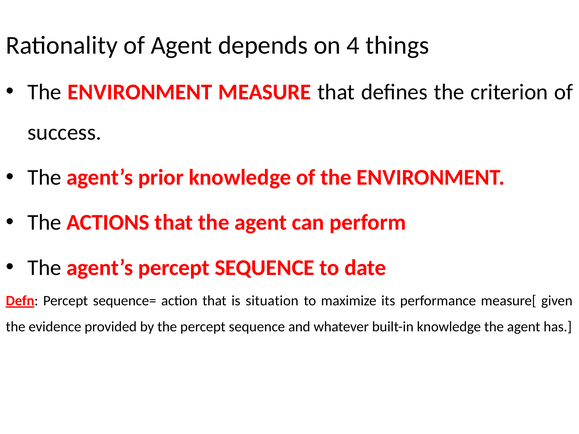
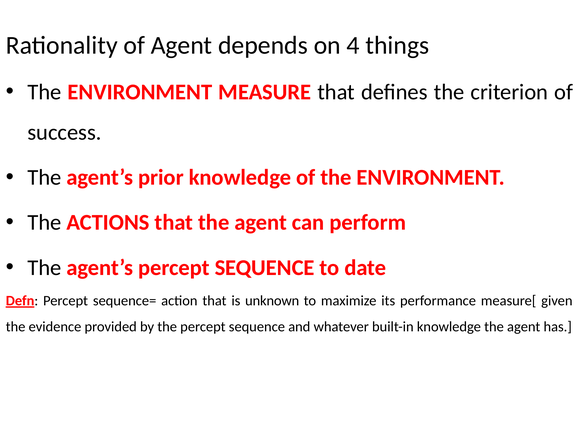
situation: situation -> unknown (272, 301)
